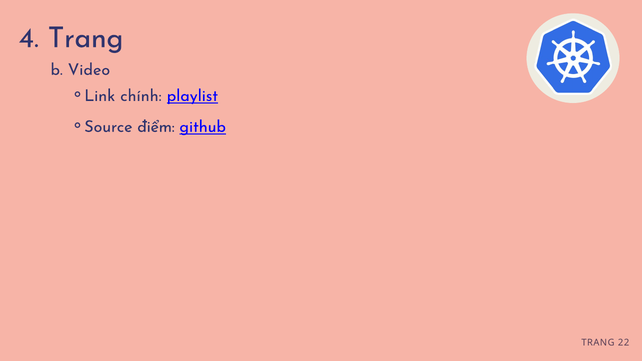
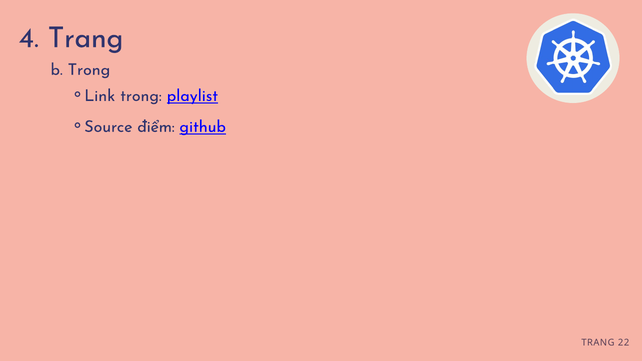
b Video: Video -> Trong (89, 70)
chính: chính -> trong (141, 96)
